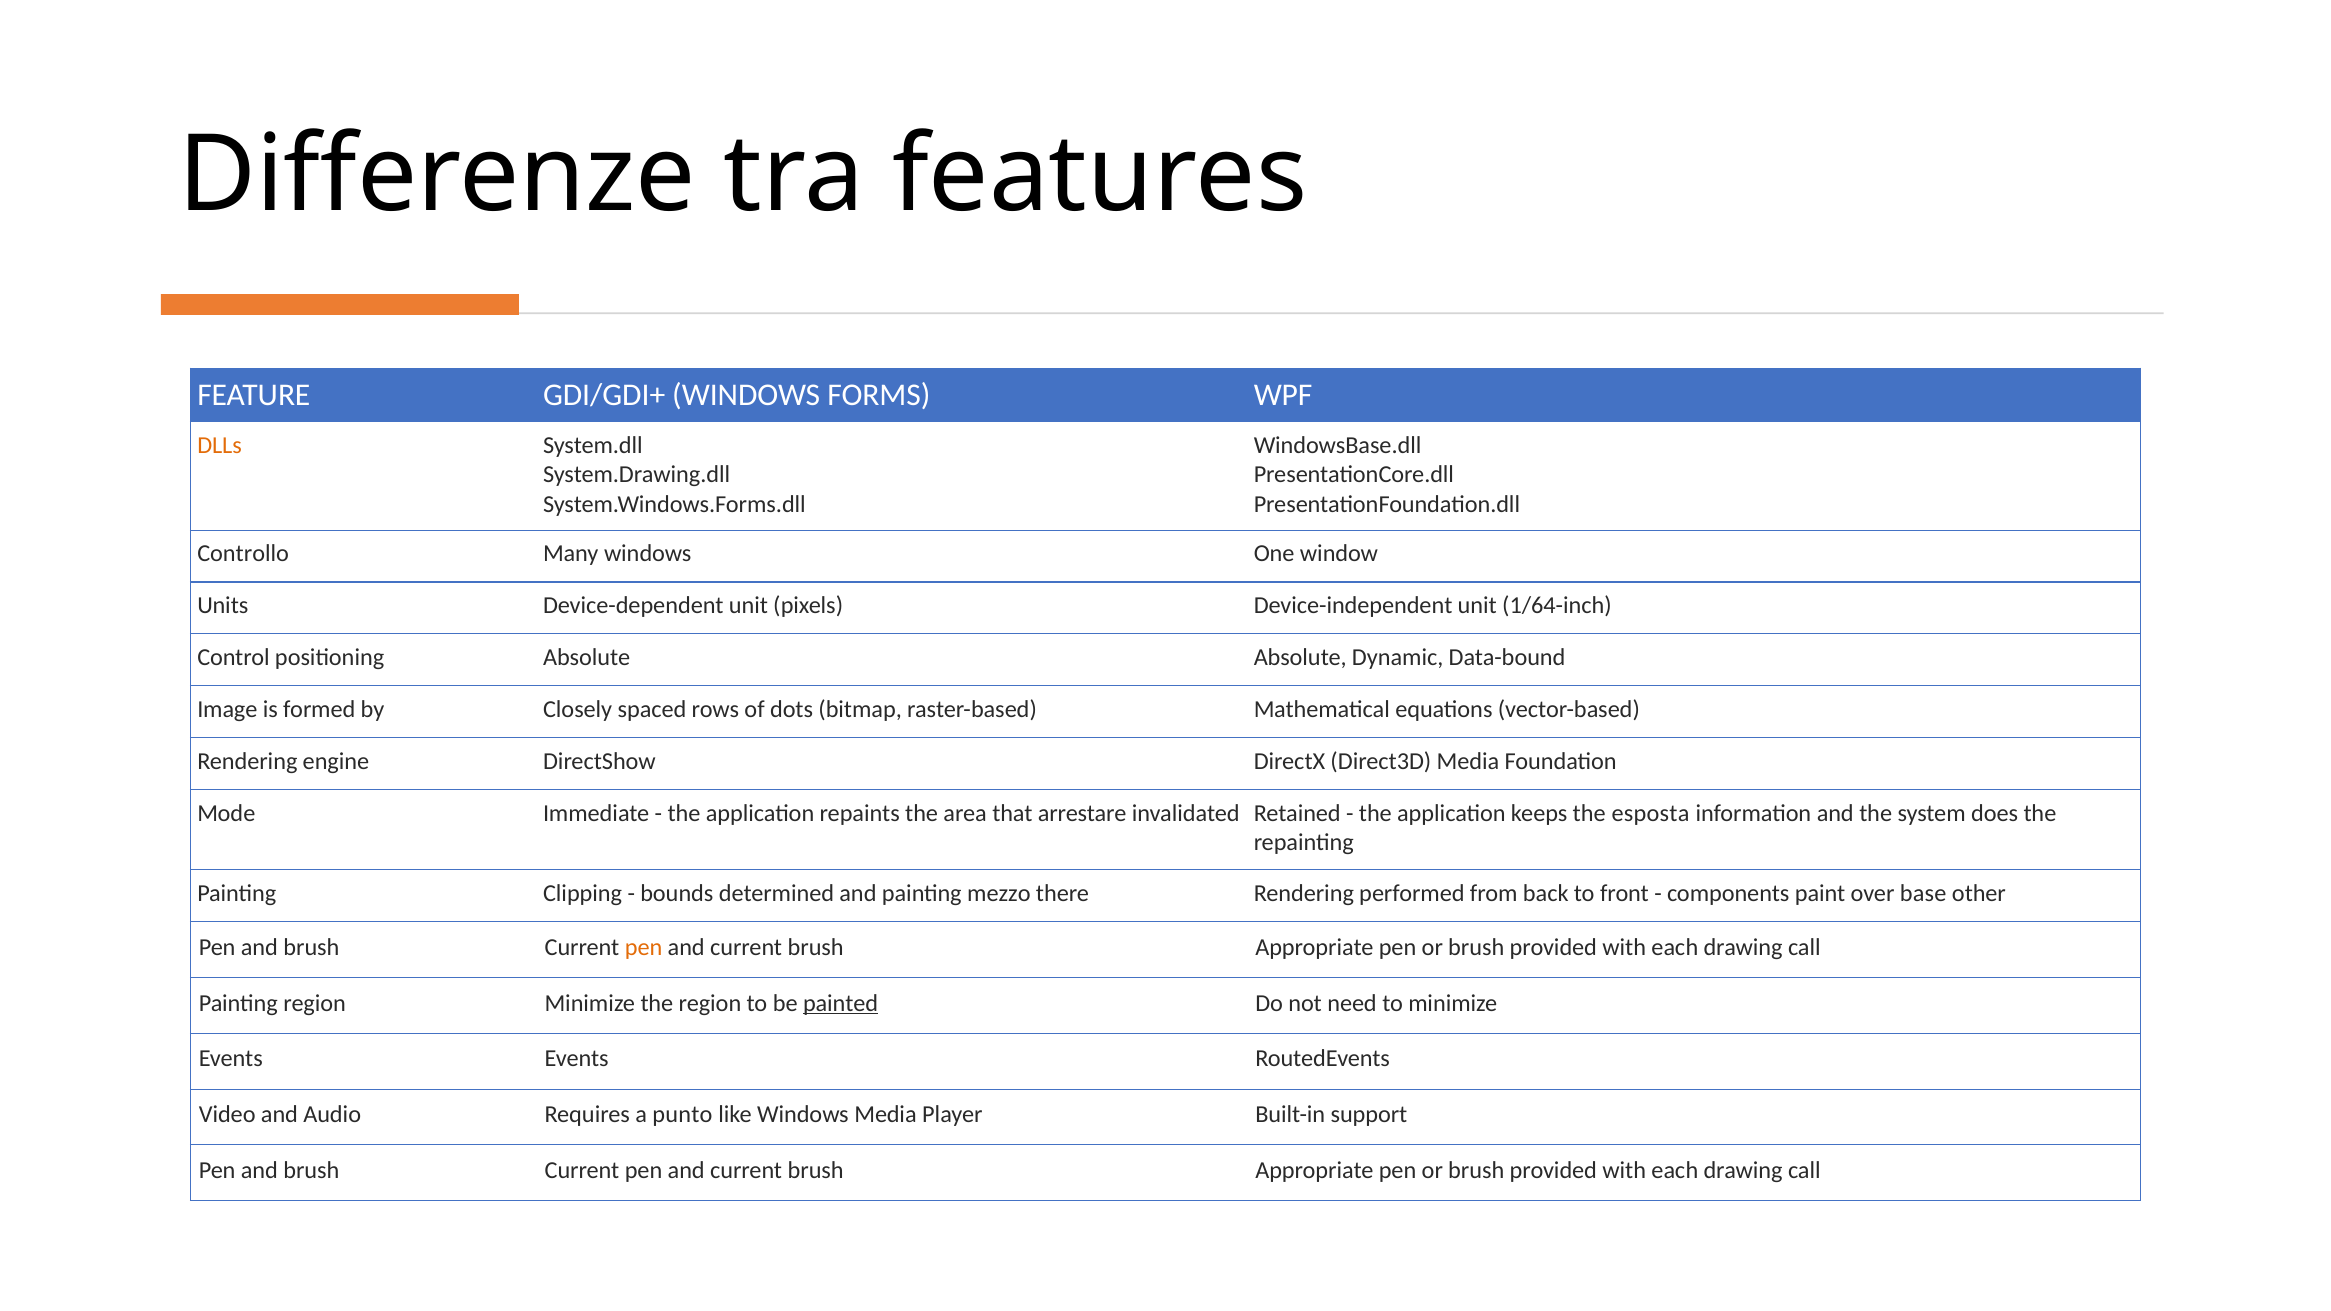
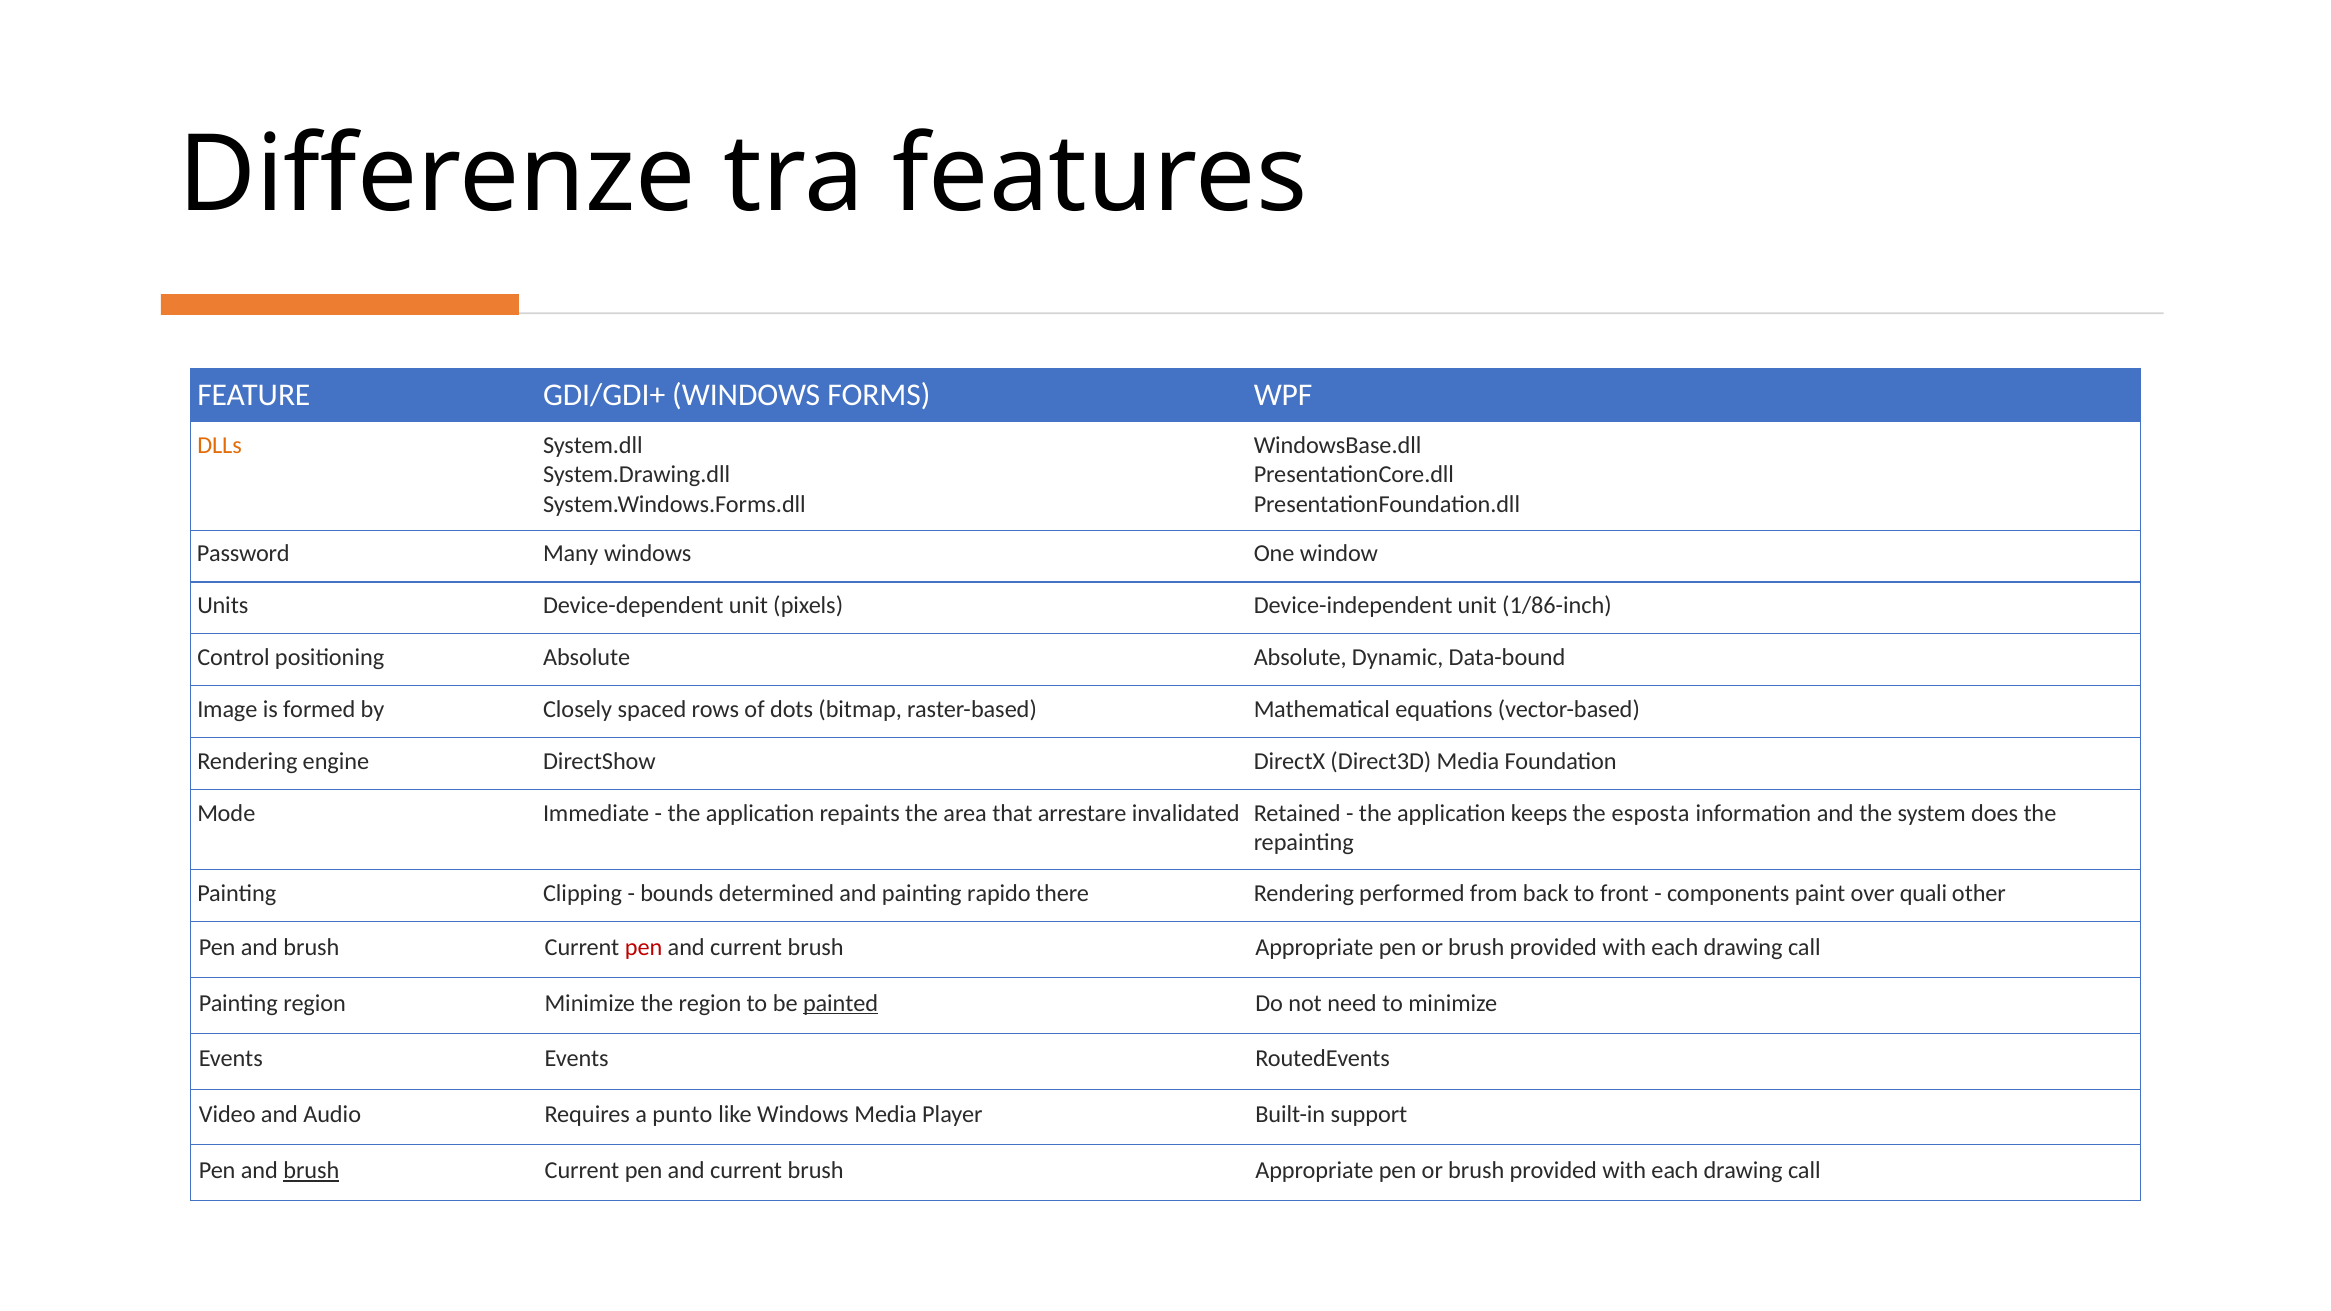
Controllo: Controllo -> Password (243, 554)
1/64-inch: 1/64-inch -> 1/86-inch (1557, 606)
mezzo: mezzo -> rapido (999, 894)
base: base -> quali (1923, 894)
pen colour: orange -> red (644, 947)
brush underline: none -> present (311, 1171)
